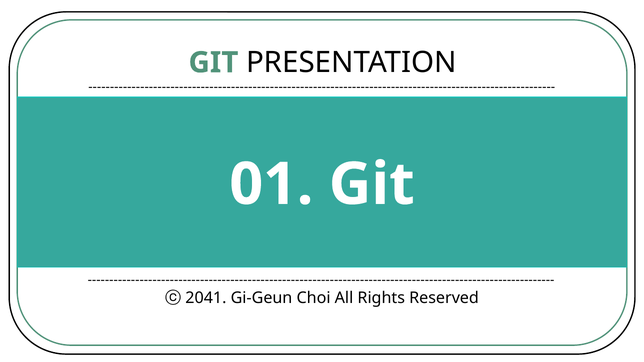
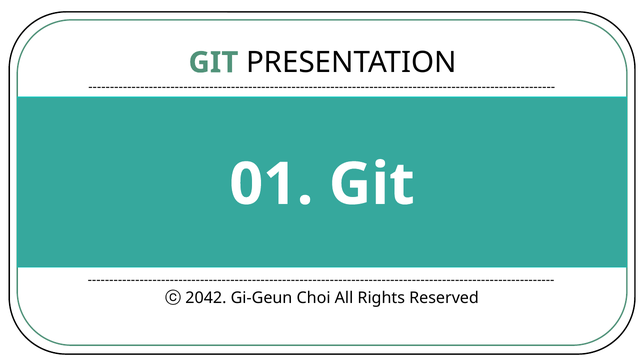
2041: 2041 -> 2042 (206, 298)
